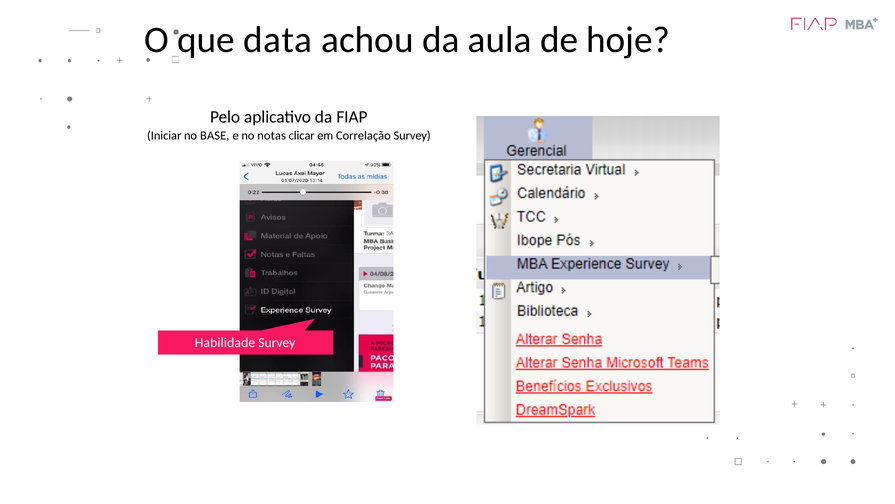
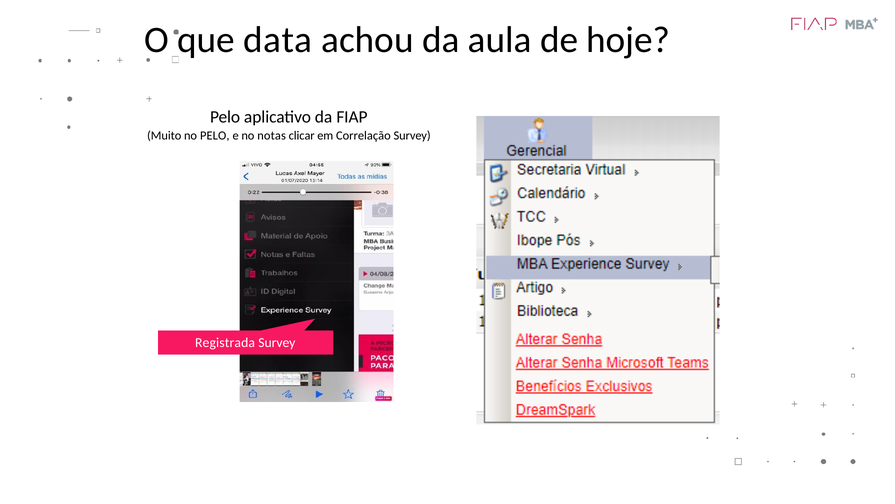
Iniciar: Iniciar -> Muito (164, 136)
no BASE: BASE -> PELO (215, 136)
Habilidade: Habilidade -> Registrada (225, 343)
